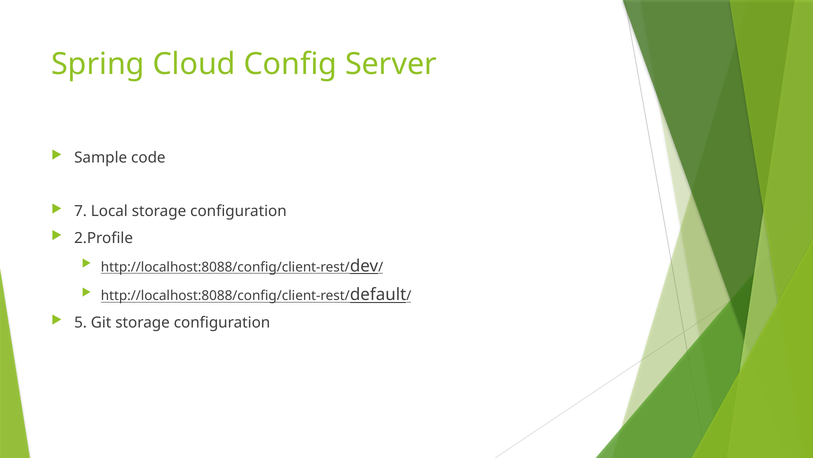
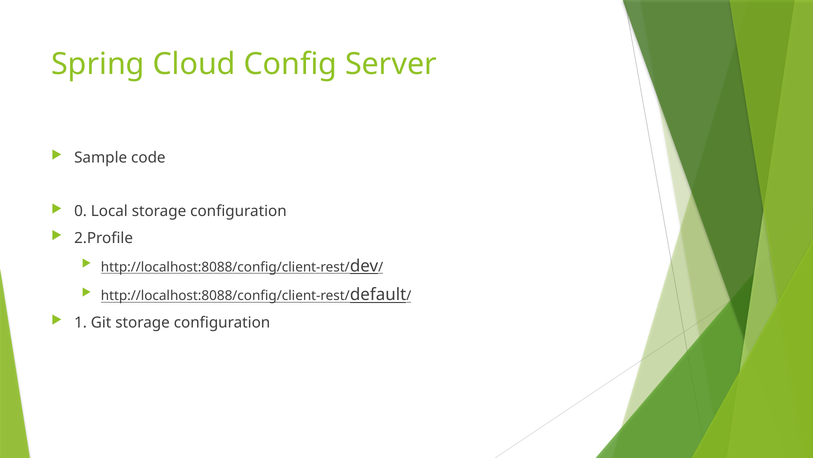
7: 7 -> 0 (81, 211)
5: 5 -> 1 (81, 322)
